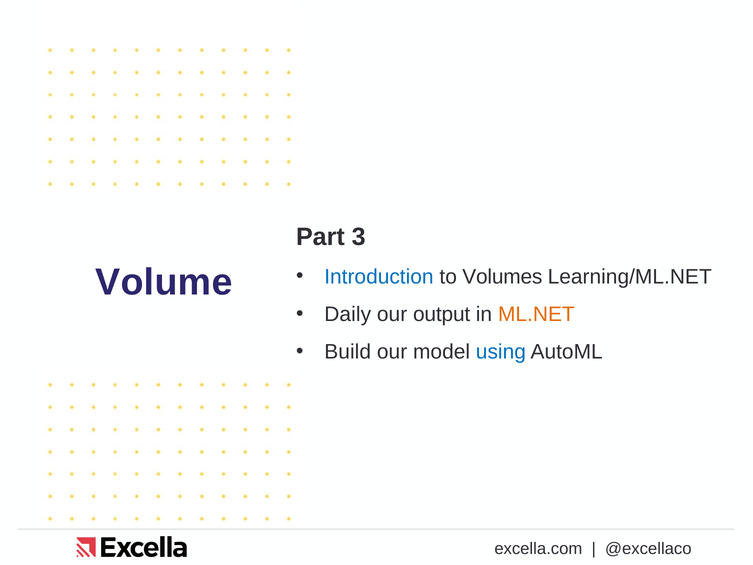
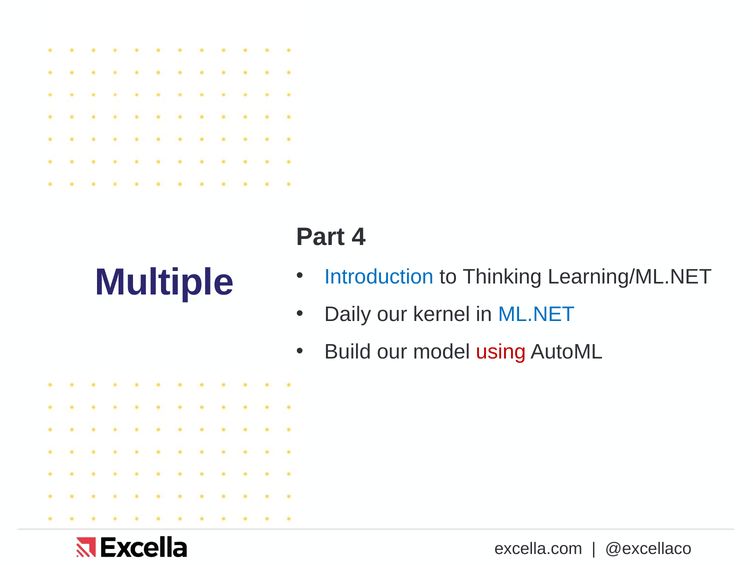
3: 3 -> 4 (359, 237)
Volume: Volume -> Multiple (164, 282)
Volumes: Volumes -> Thinking (502, 277)
output: output -> kernel (442, 314)
ML.NET colour: orange -> blue (536, 314)
using colour: blue -> red (501, 352)
